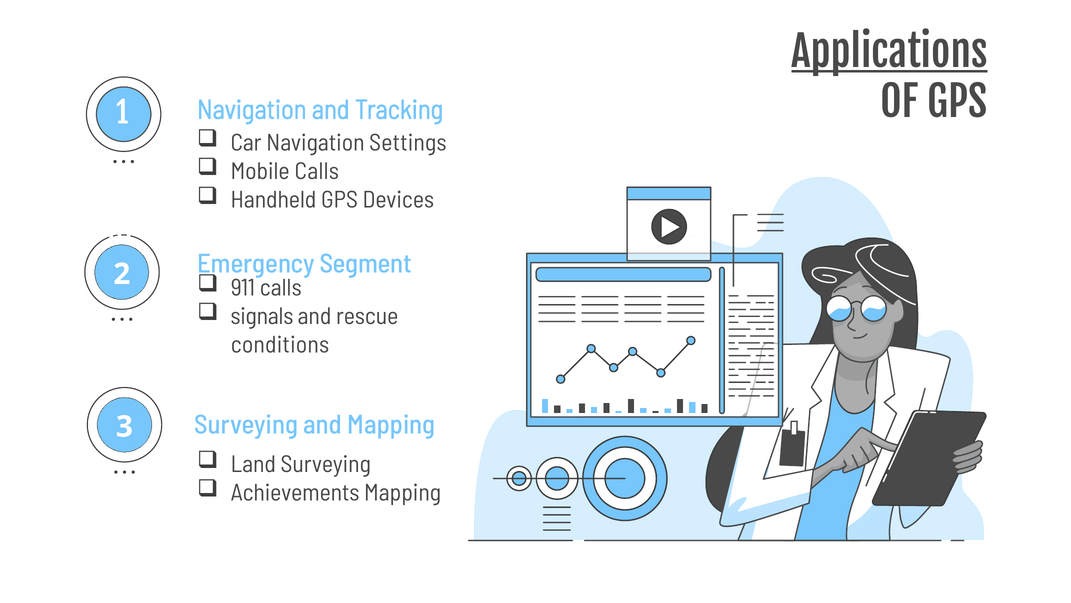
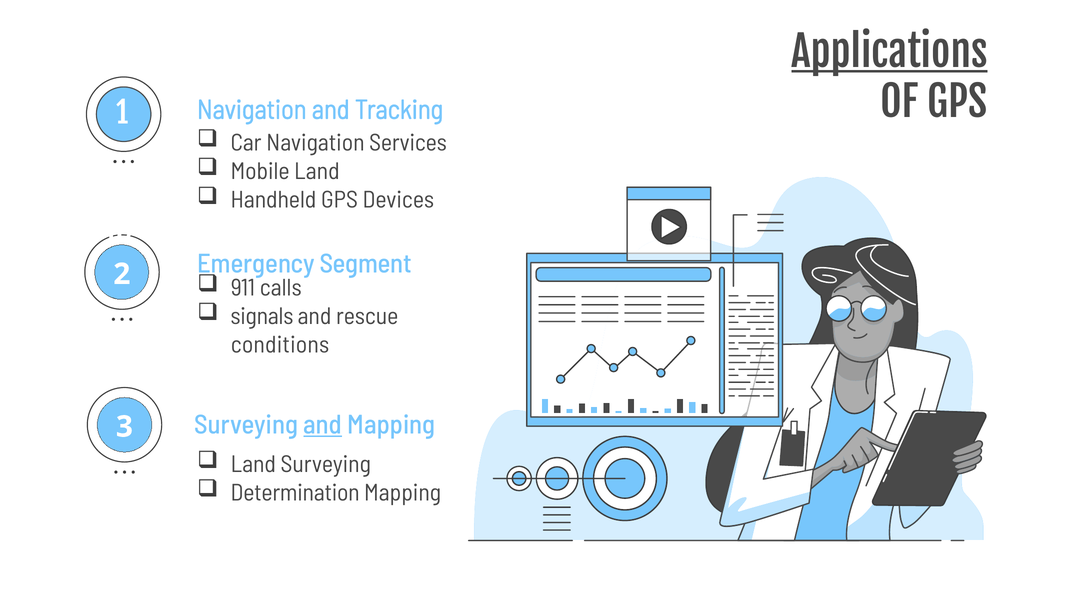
Settings: Settings -> Services (408, 143)
Mobile Calls: Calls -> Land (317, 171)
and underline: none -> present (323, 424)
Achievements: Achievements -> Determination (295, 492)
